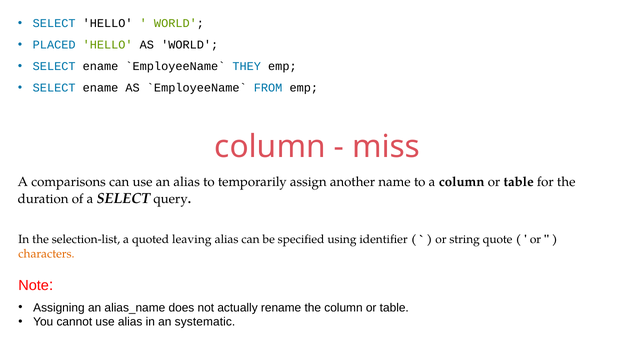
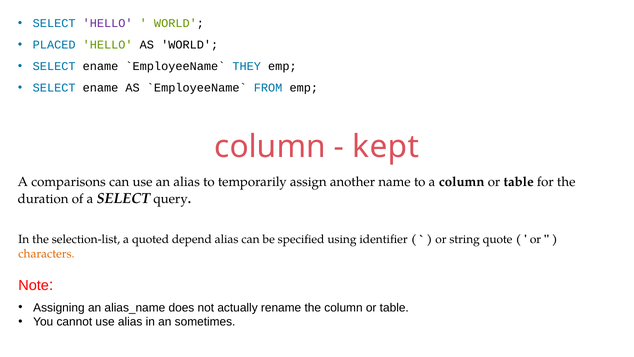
HELLO colour: black -> purple (108, 23)
miss: miss -> kept (386, 146)
leaving: leaving -> depend (192, 239)
systematic: systematic -> sometimes (205, 322)
